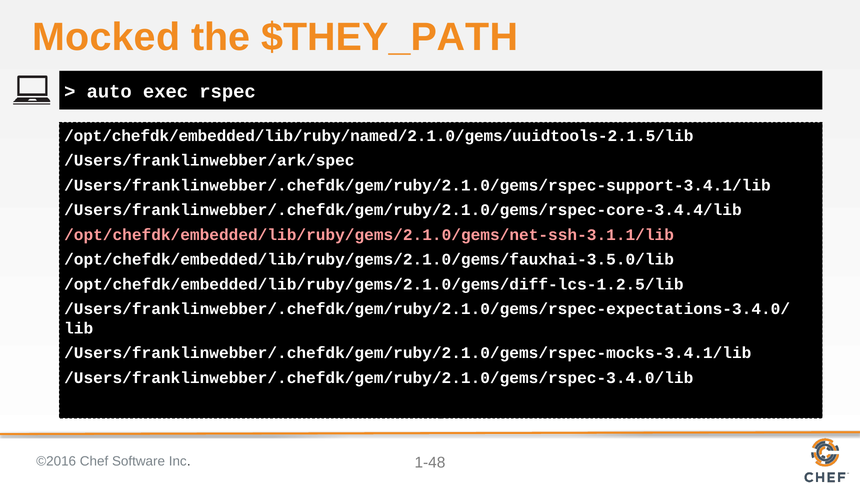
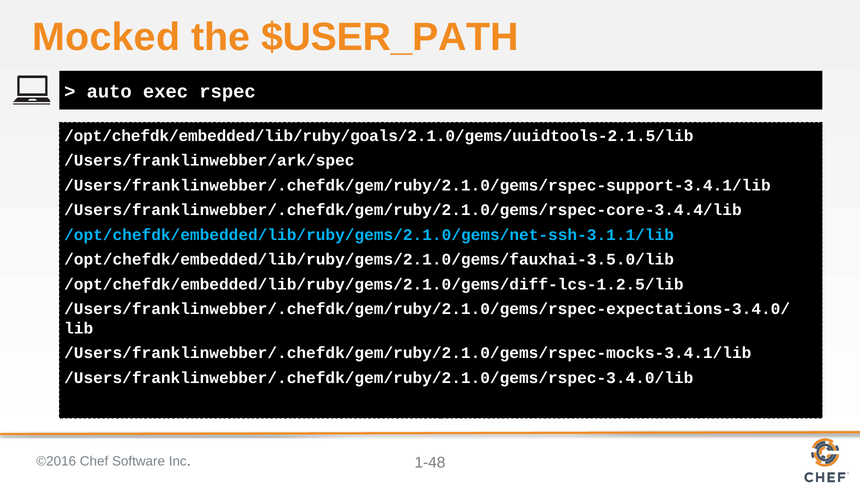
$THEY_PATH: $THEY_PATH -> $USER_PATH (390, 37)
/opt/chefdk/embedded/lib/ruby/named/2.1.0/gems/uuidtools-2.1.5/lib: /opt/chefdk/embedded/lib/ruby/named/2.1.0/gems/uuidtools-2.1.5/lib -> /opt/chefdk/embedded/lib/ruby/goals/2.1.0/gems/uuidtools-2.1.5/lib (379, 136)
/opt/chefdk/embedded/lib/ruby/gems/2.1.0/gems/net-ssh-3.1.1/lib colour: pink -> light blue (369, 235)
